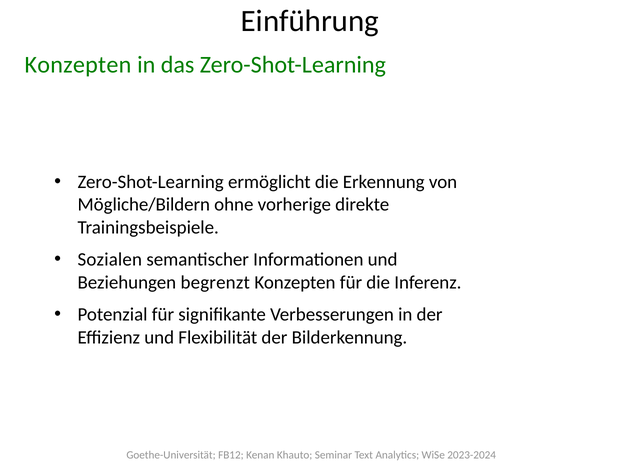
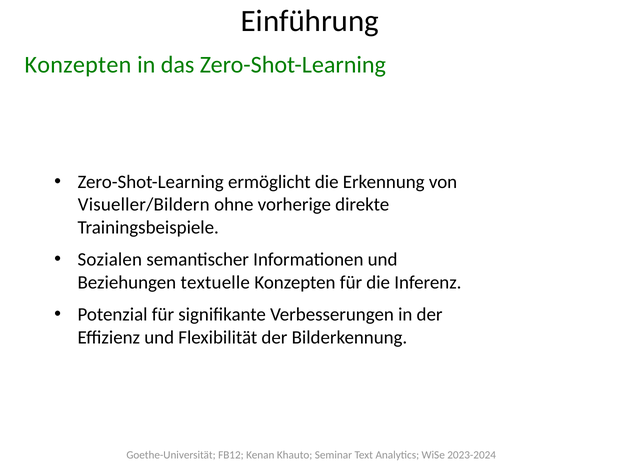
Mögliche/Bildern: Mögliche/Bildern -> Visueller/Bildern (144, 205)
begrenzt: begrenzt -> textuelle (215, 282)
